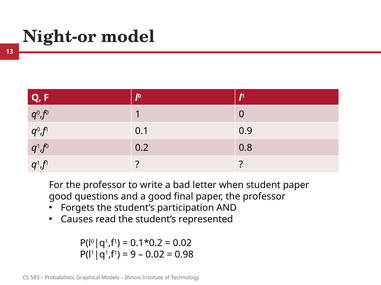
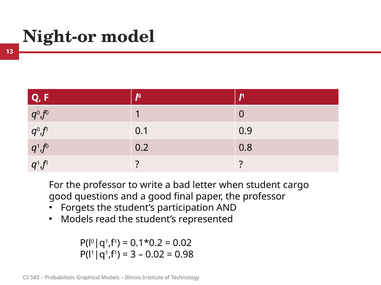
student paper: paper -> cargo (296, 186)
Causes: Causes -> Models (77, 220)
9: 9 -> 3 (133, 255)
